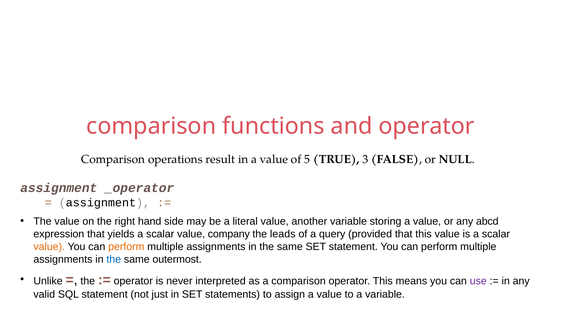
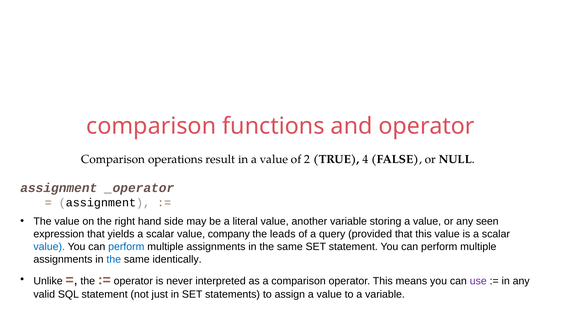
5: 5 -> 2 (307, 160)
3: 3 -> 4 (365, 160)
abcd: abcd -> seen (487, 222)
value colour: orange -> blue (49, 247)
perform colour: orange -> blue (126, 247)
outermost: outermost -> identically (177, 260)
